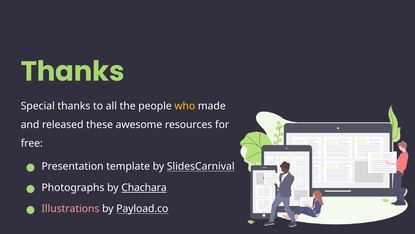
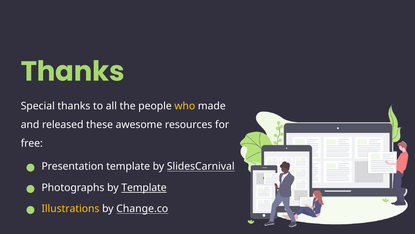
by Chachara: Chachara -> Template (144, 187)
Illustrations colour: pink -> yellow (70, 208)
Payload.co: Payload.co -> Change.co (142, 208)
